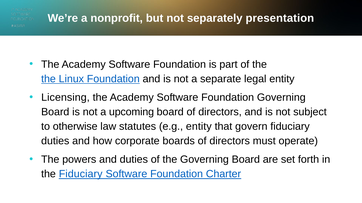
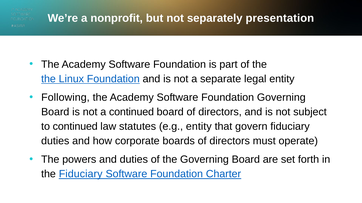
Licensing: Licensing -> Following (65, 98)
a upcoming: upcoming -> continued (132, 112)
to otherwise: otherwise -> continued (75, 127)
